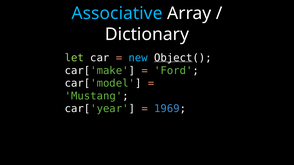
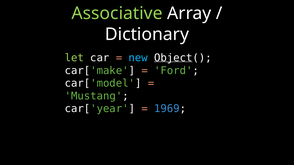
Associative colour: light blue -> light green (117, 13)
